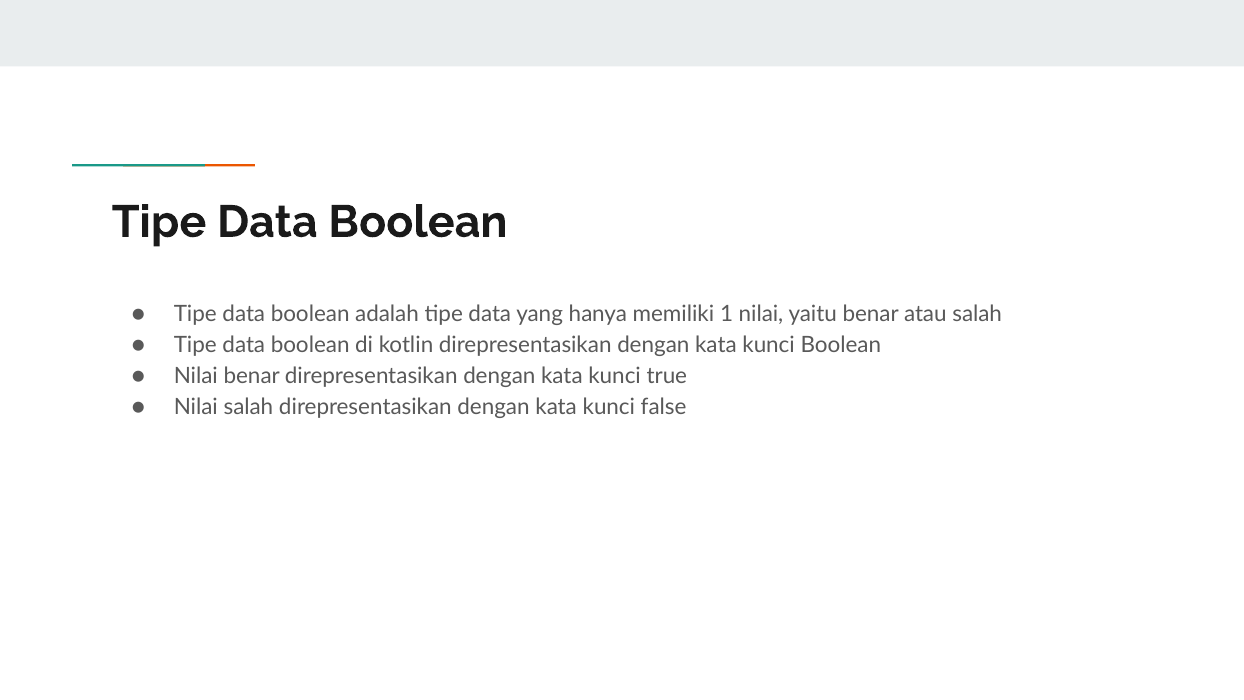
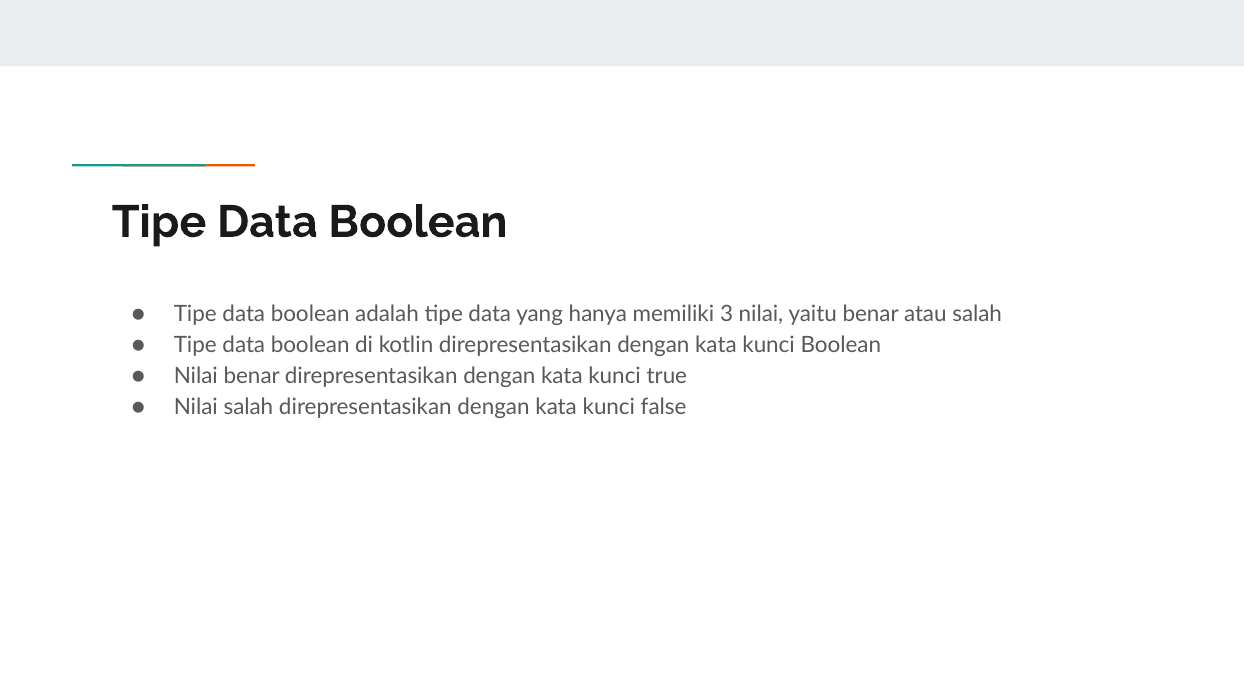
1: 1 -> 3 (727, 314)
